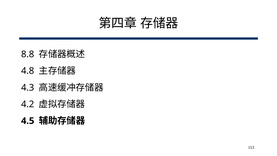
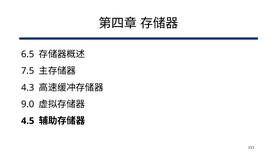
8.8: 8.8 -> 6.5 (28, 54)
4.8: 4.8 -> 7.5 (28, 71)
4.2: 4.2 -> 9.0 (28, 104)
